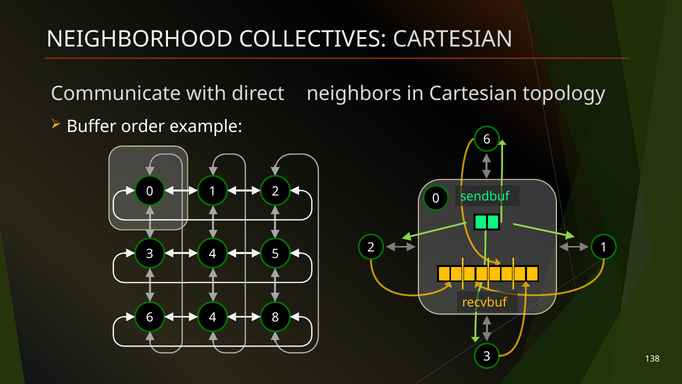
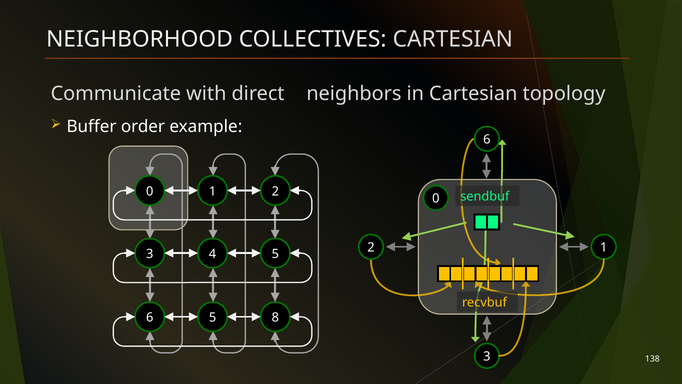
6 4: 4 -> 5 (213, 317)
